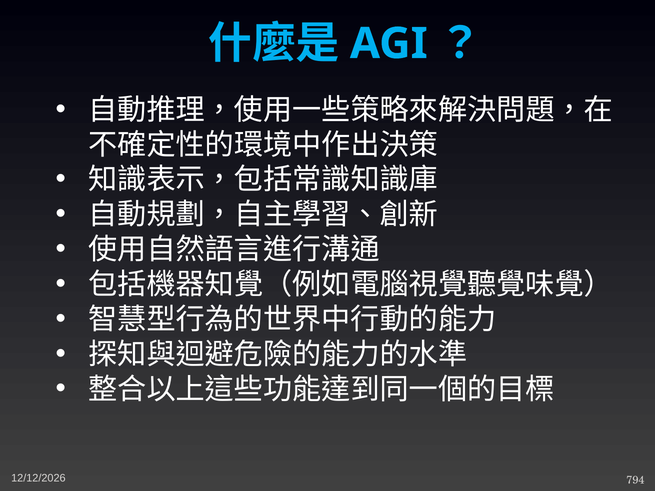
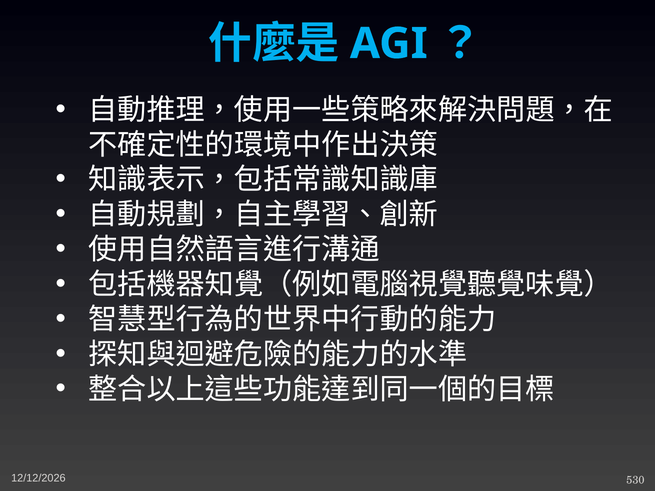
794: 794 -> 530 (635, 480)
